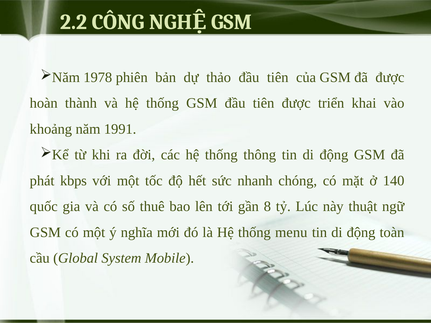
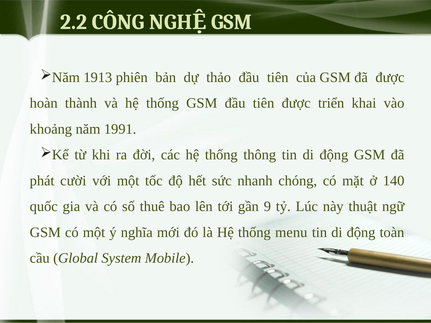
1978: 1978 -> 1913 (98, 77)
kbps: kbps -> cười (73, 181)
8: 8 -> 9 (267, 207)
